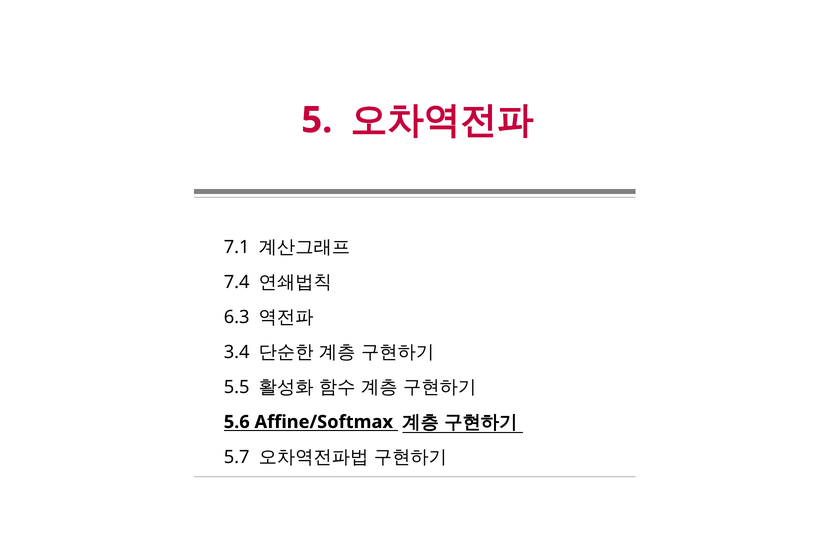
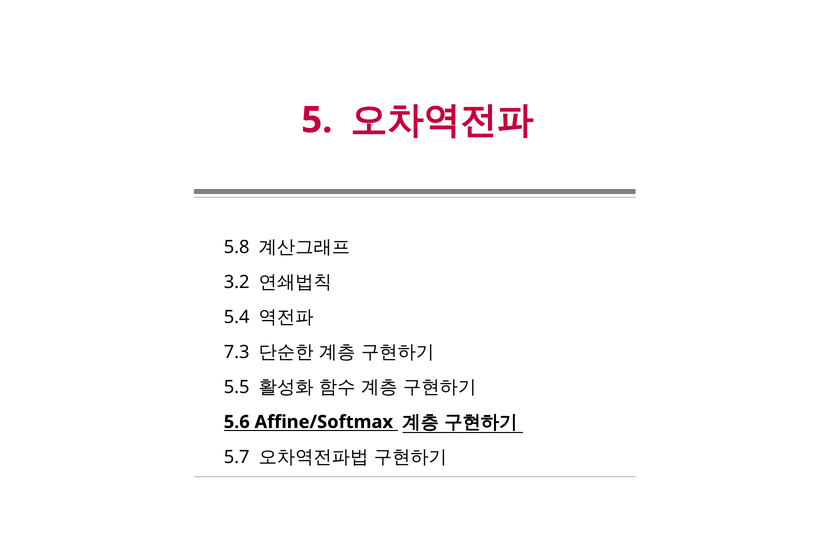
7.1: 7.1 -> 5.8 (237, 247)
7.4: 7.4 -> 3.2 (237, 282)
6.3: 6.3 -> 5.4 (237, 317)
3.4: 3.4 -> 7.3 (237, 352)
